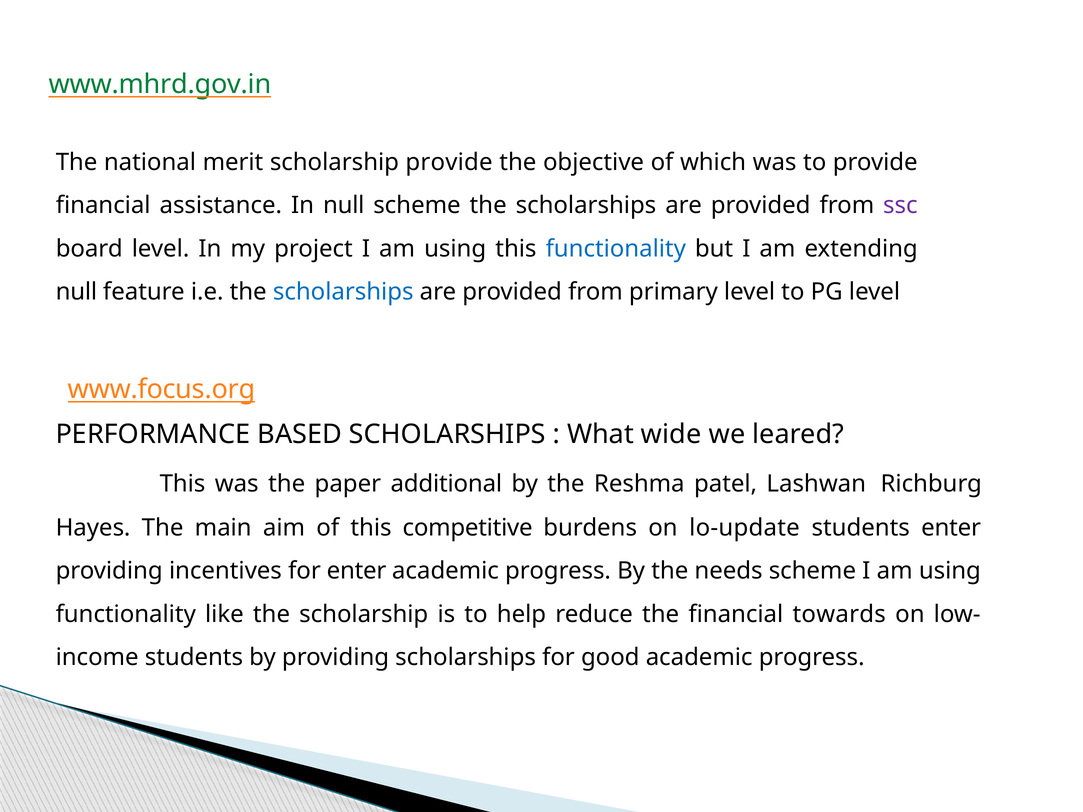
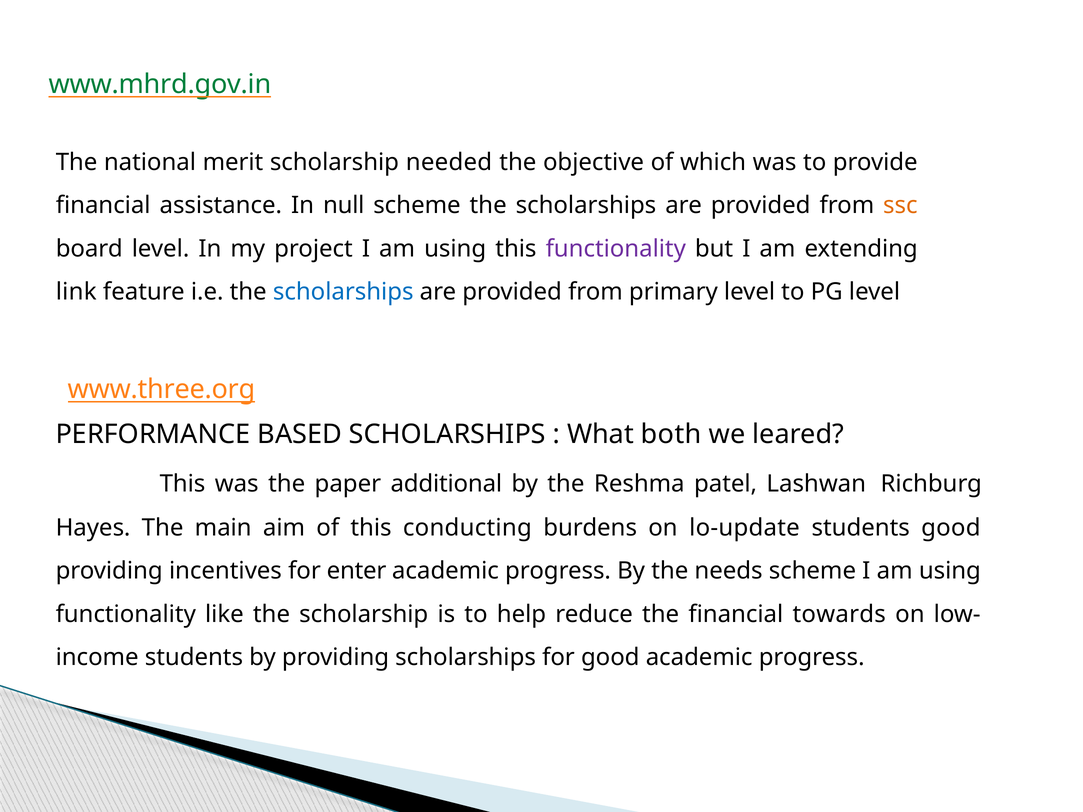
scholarship provide: provide -> needed (449, 162)
ssc colour: purple -> orange (900, 205)
functionality colour: blue -> purple (616, 249)
null: null -> link (76, 292)
www.focus.org: www.focus.org -> www.three.org (161, 390)
wide: wide -> both (671, 434)
competitive: competitive -> conducting (467, 528)
students enter: enter -> good (951, 528)
